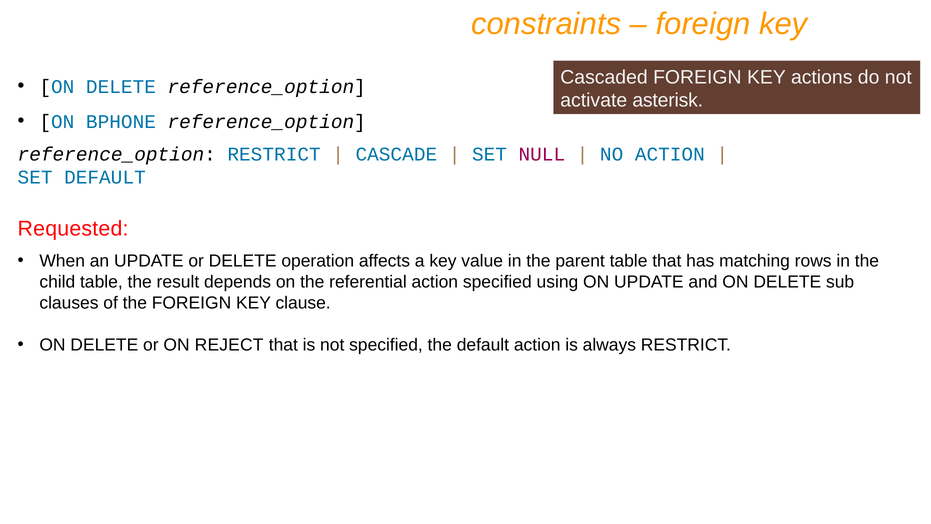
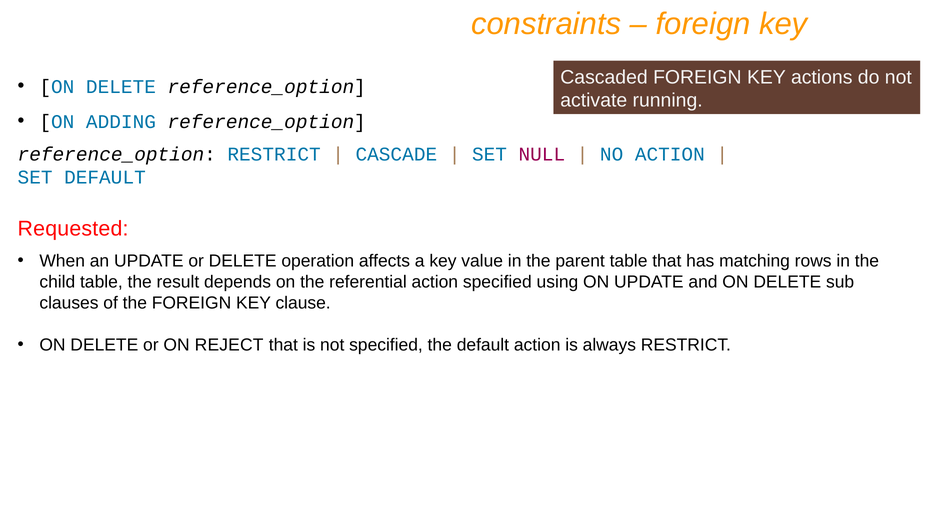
asterisk: asterisk -> running (668, 100)
BPHONE: BPHONE -> ADDING (121, 122)
